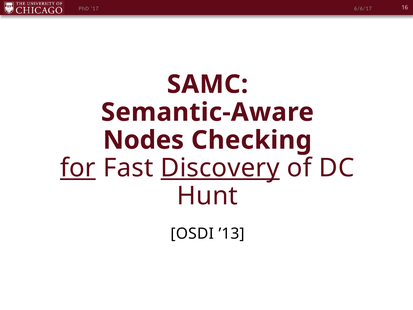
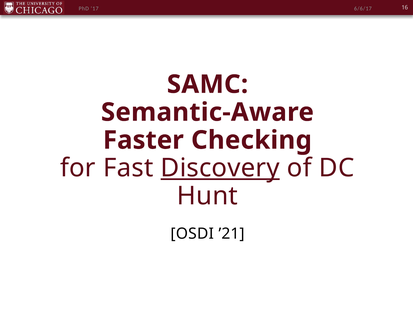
Nodes: Nodes -> Faster (143, 140)
for underline: present -> none (78, 168)
’13: ’13 -> ’21 (232, 234)
